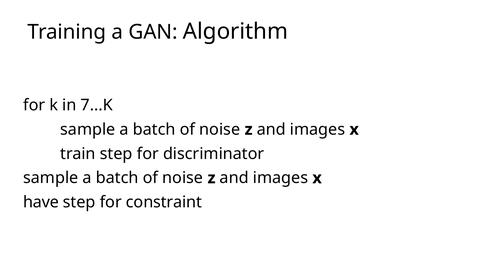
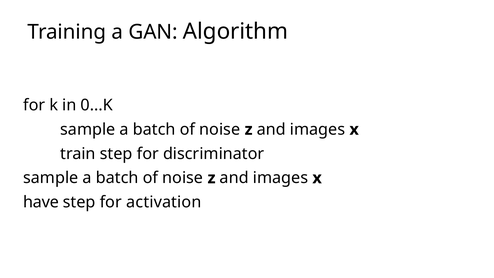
7...K: 7...K -> 0...K (97, 105)
constraint: constraint -> activation (164, 202)
